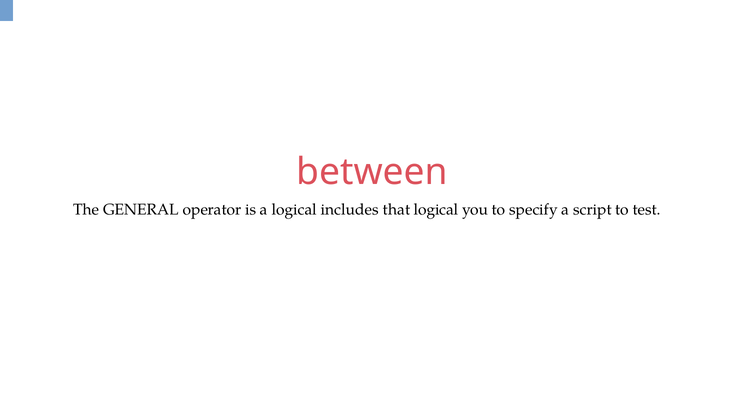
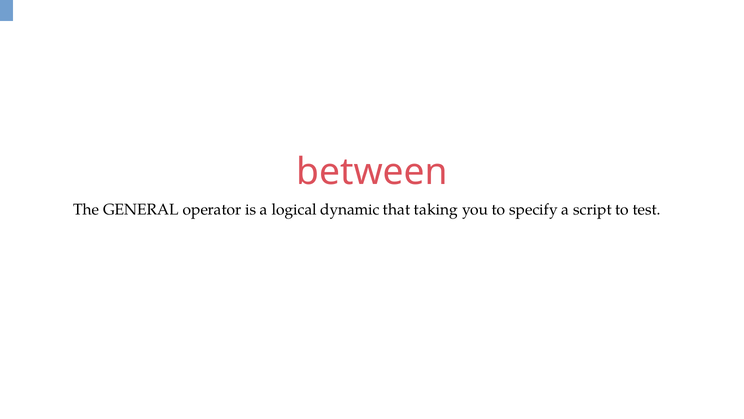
includes: includes -> dynamic (350, 209)
that logical: logical -> taking (436, 209)
